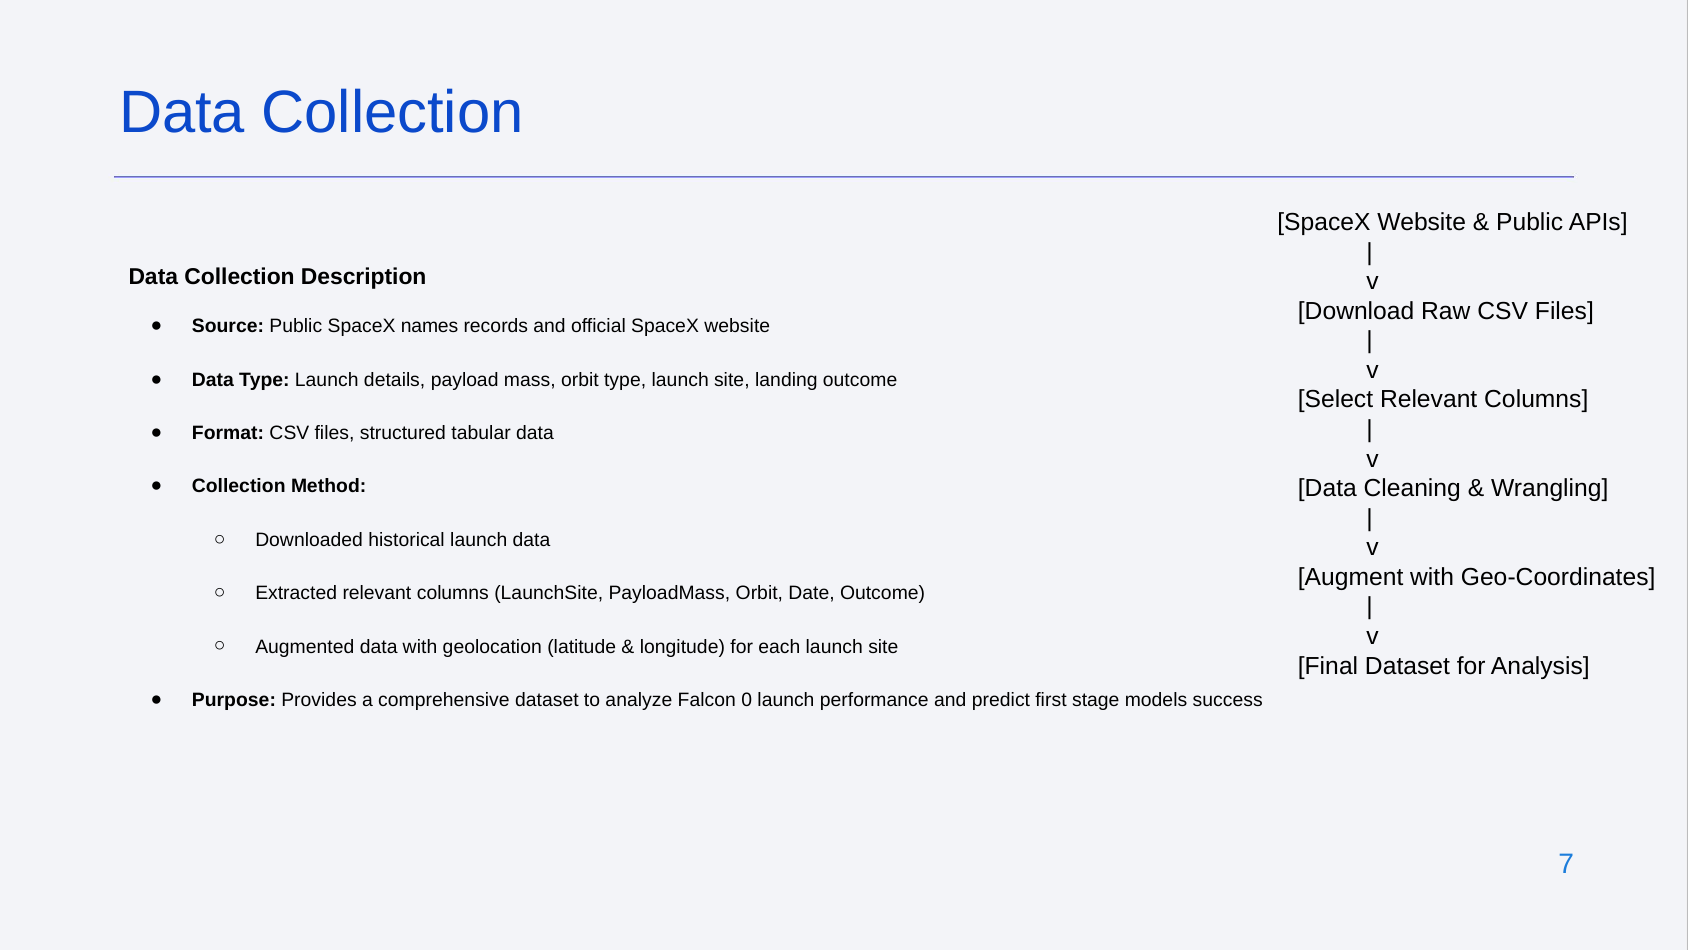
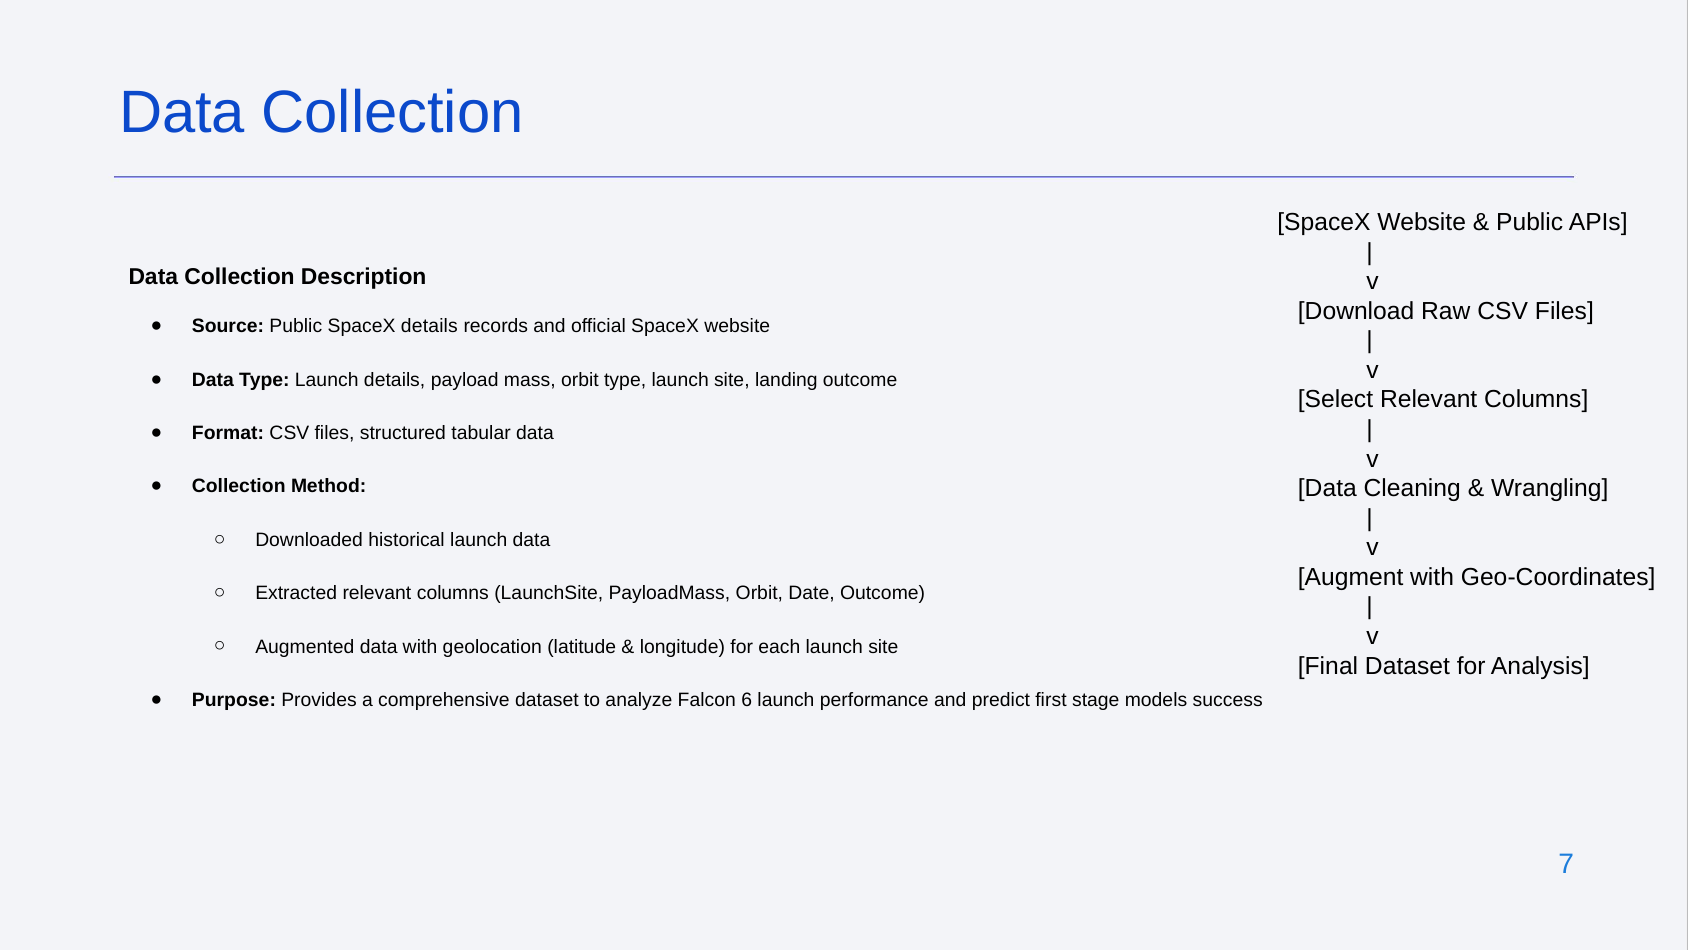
SpaceX names: names -> details (429, 326)
0: 0 -> 6 (747, 700)
